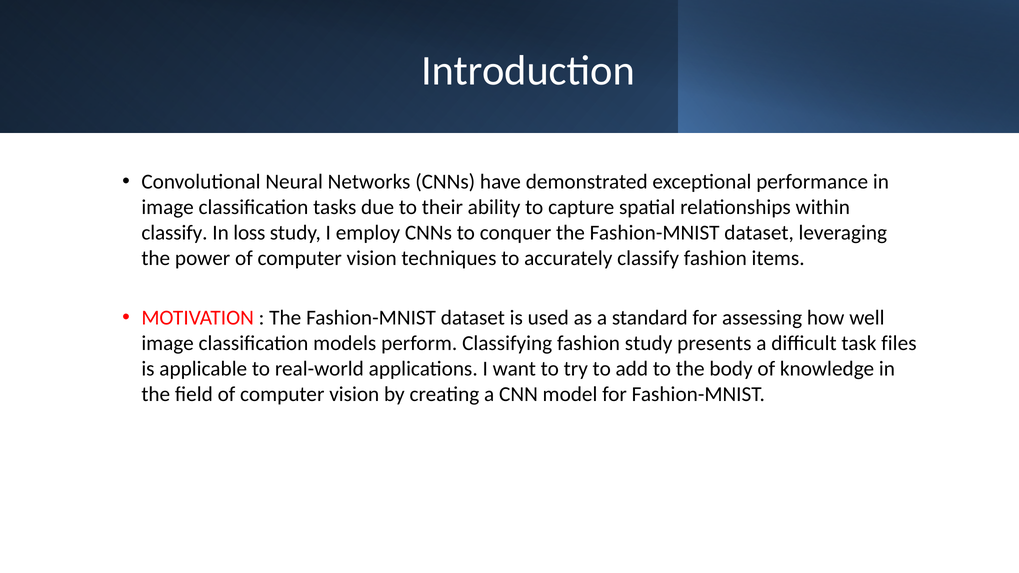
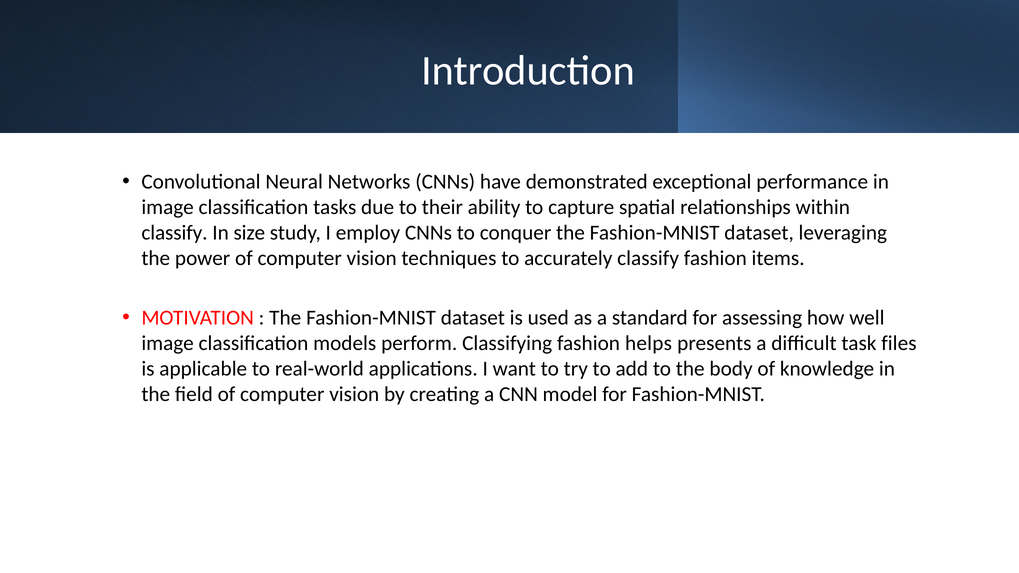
loss: loss -> size (249, 233)
fashion study: study -> helps (648, 343)
